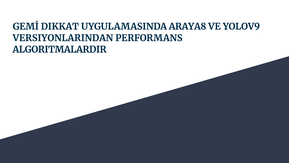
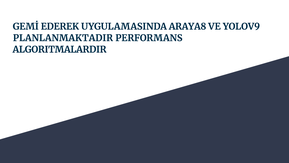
DIKKAT: DIKKAT -> EDEREK (60, 27)
VERSIYONLARINDAN: VERSIYONLARINDAN -> PLANLANMAKTADIR (63, 38)
